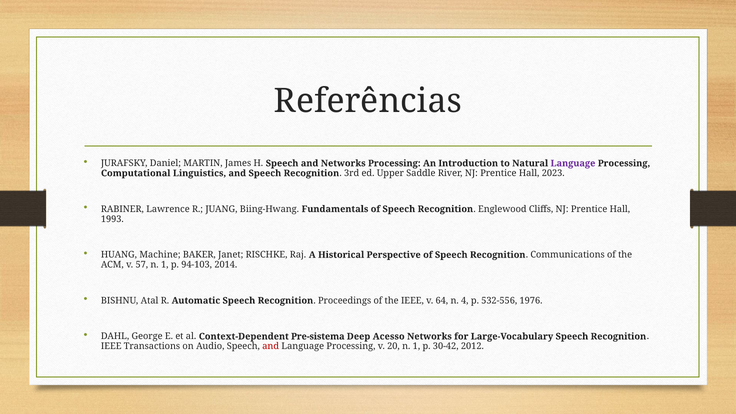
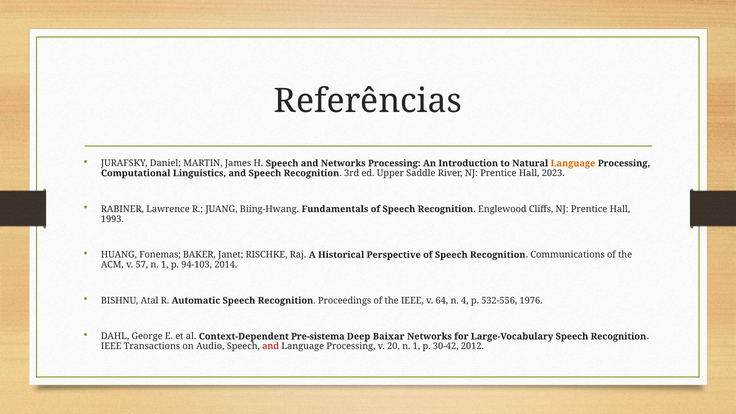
Language colour: purple -> orange (573, 163)
Machine: Machine -> Fonemas (160, 255)
Acesso: Acesso -> Baixar (389, 336)
